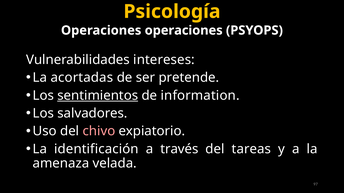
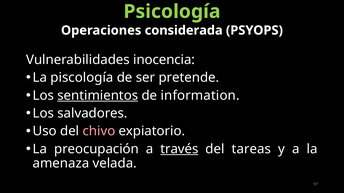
Psicología colour: yellow -> light green (172, 12)
Operaciones operaciones: operaciones -> considerada (184, 30)
Vulnerabilidades intereses: intereses -> inocencia (164, 60)
acortadas: acortadas -> piscología (82, 78)
identificación: identificación -> preocupación (96, 149)
través underline: none -> present (179, 149)
